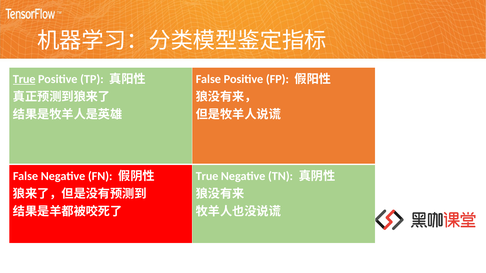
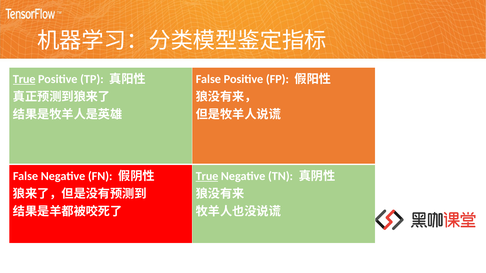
True underline: none -> present (207, 176)
